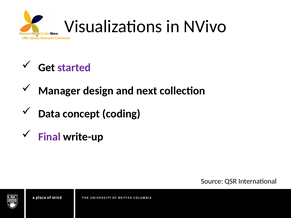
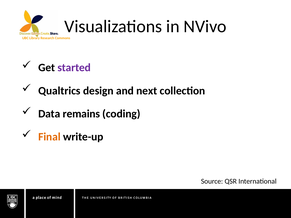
Manager: Manager -> Qualtrics (59, 91)
concept: concept -> remains (81, 114)
Final colour: purple -> orange (49, 137)
